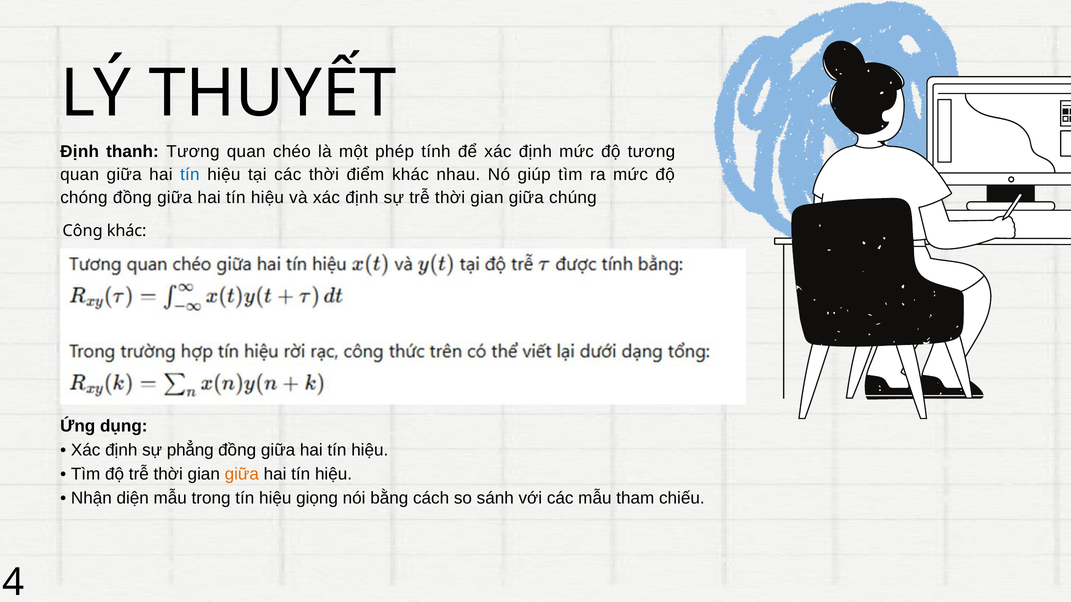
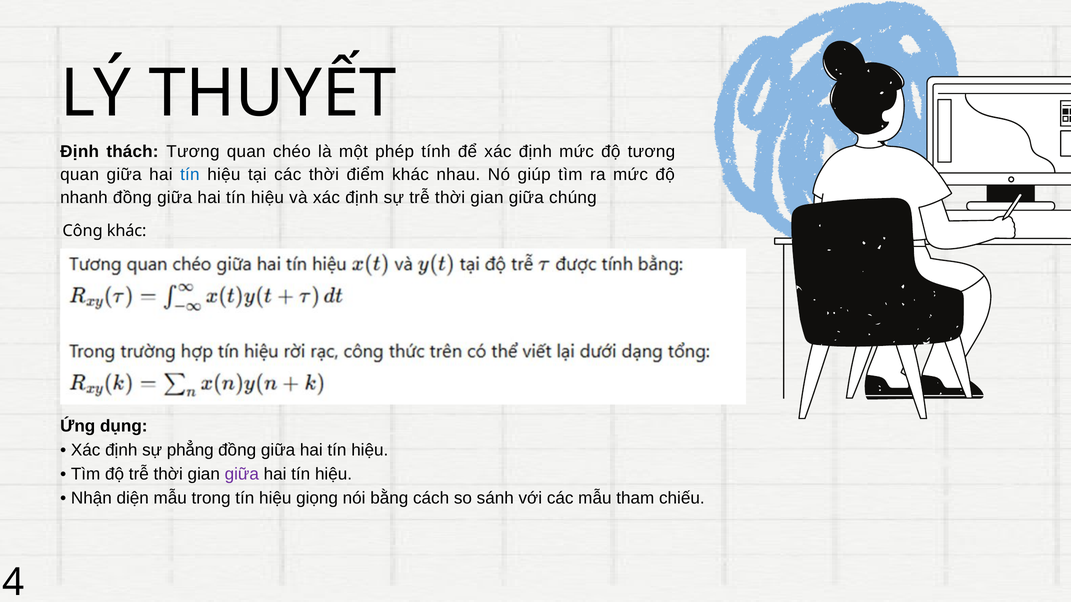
thanh: thanh -> thách (132, 152)
chóng: chóng -> nhanh (84, 198)
giữa colour: orange -> purple (242, 474)
